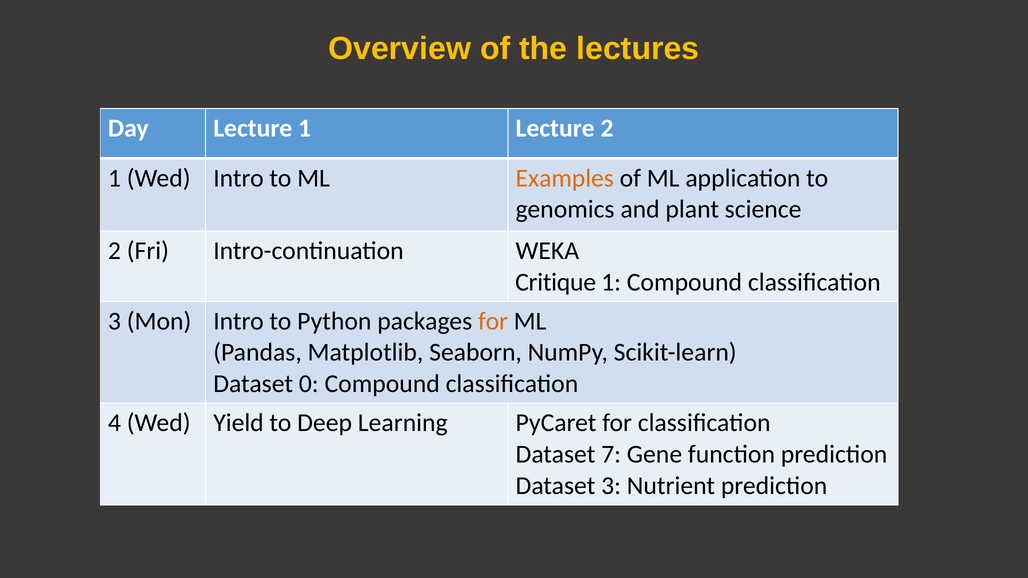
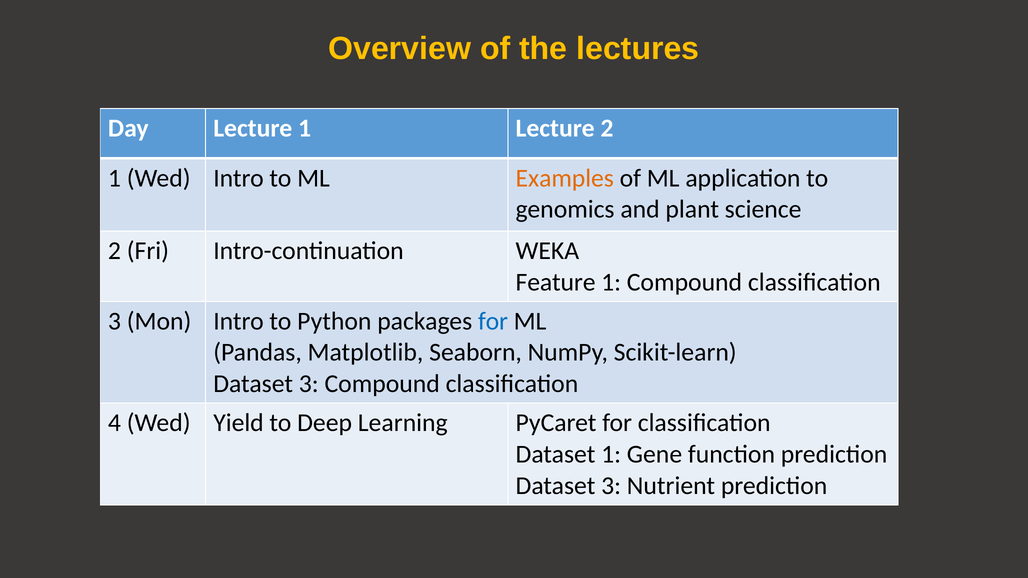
Critique: Critique -> Feature (556, 282)
for colour: orange -> blue (493, 321)
0: 0 -> 3 (309, 384)
Dataset 7: 7 -> 1 (611, 454)
